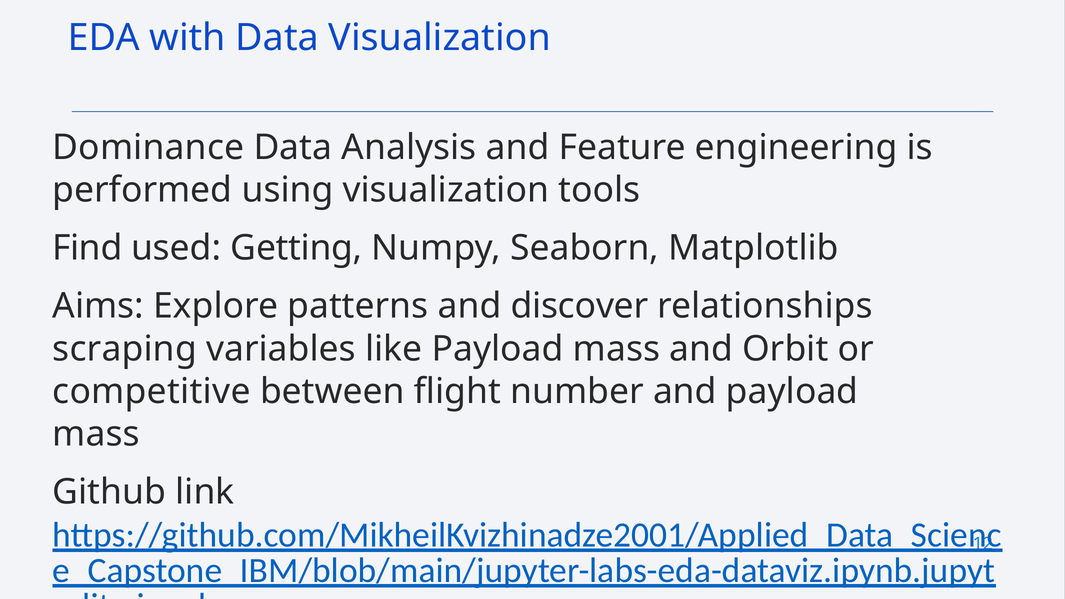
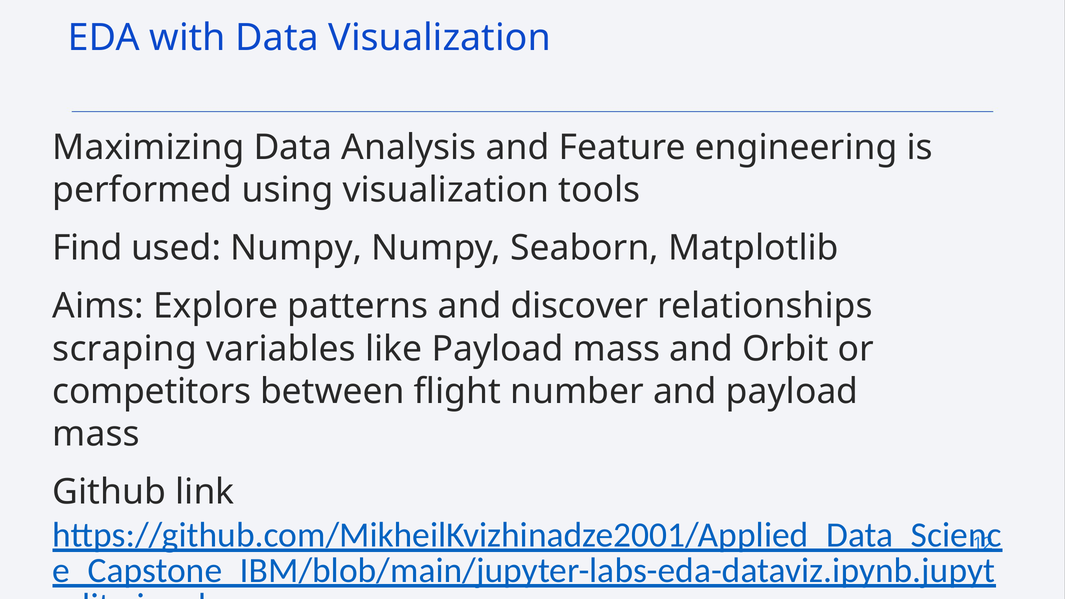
Dominance: Dominance -> Maximizing (148, 147)
used Getting: Getting -> Numpy (296, 248)
competitive: competitive -> competitors (152, 391)
